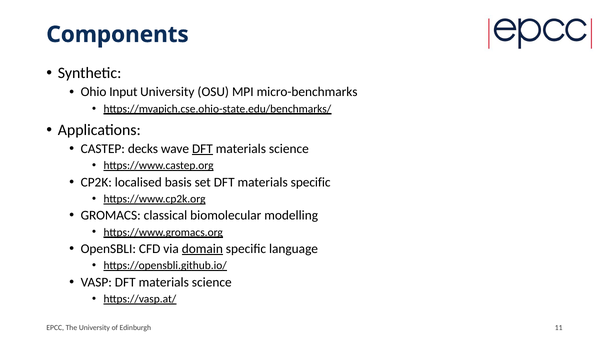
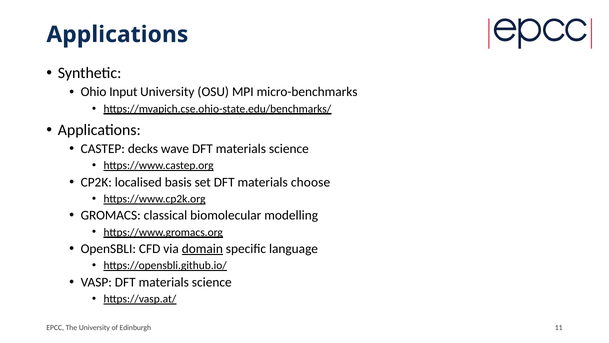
Components: Components -> Applications (117, 34)
DFT underline: present -> none (202, 149)
materials specific: specific -> choose (311, 182)
